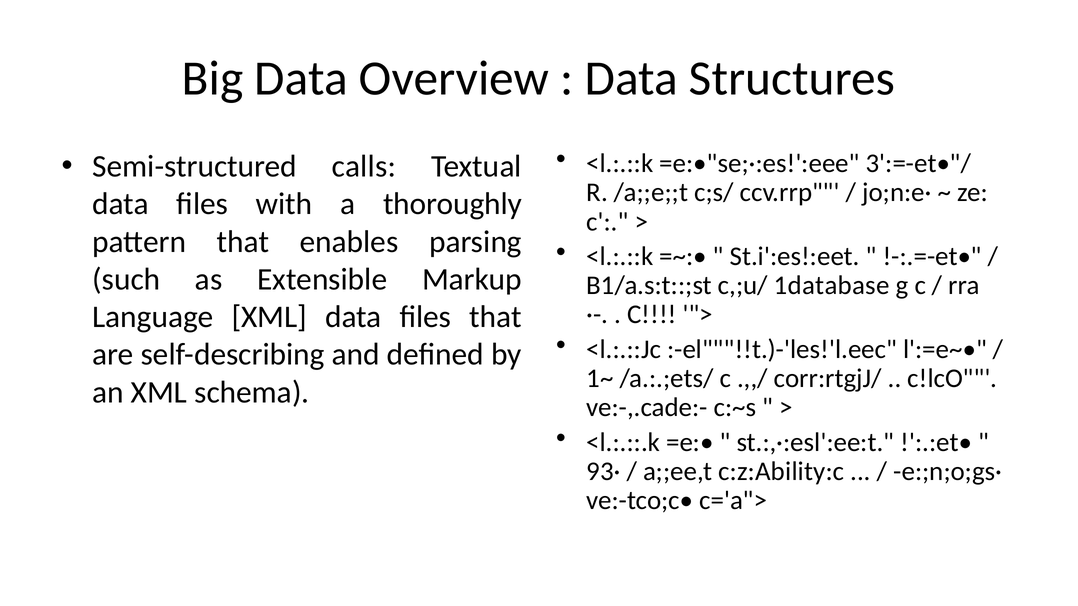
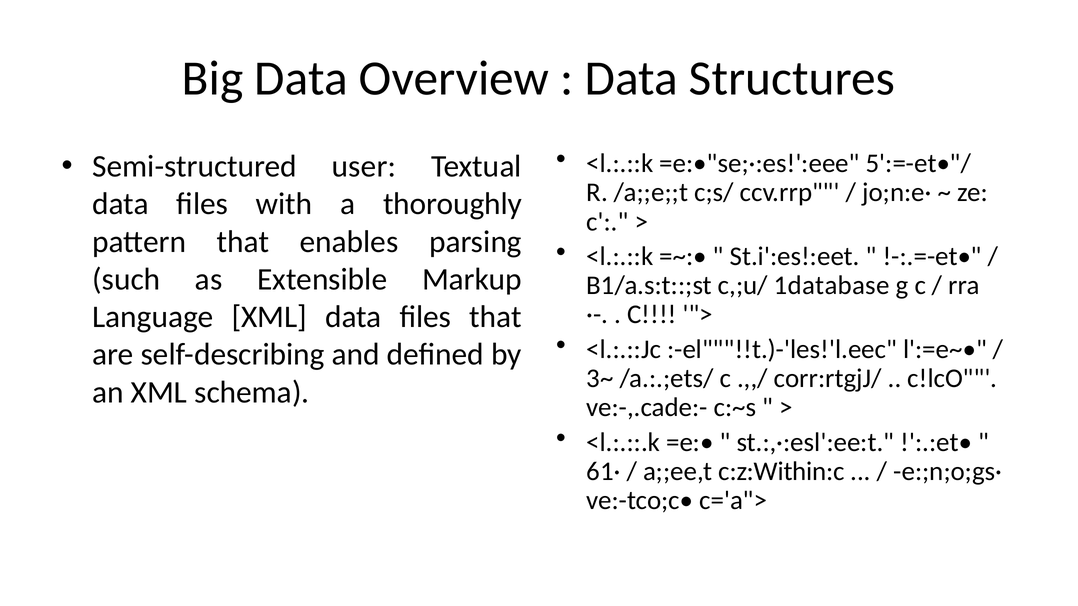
3':=-et•"/: 3':=-et•"/ -> 5':=-et•"/ (918, 164)
calls: calls -> user (364, 167)
1~: 1~ -> 3~ (600, 379)
93·: 93· -> 61· (603, 472)
c:z:Ability:c: c:z:Ability:c -> c:z:Within:c (781, 472)
